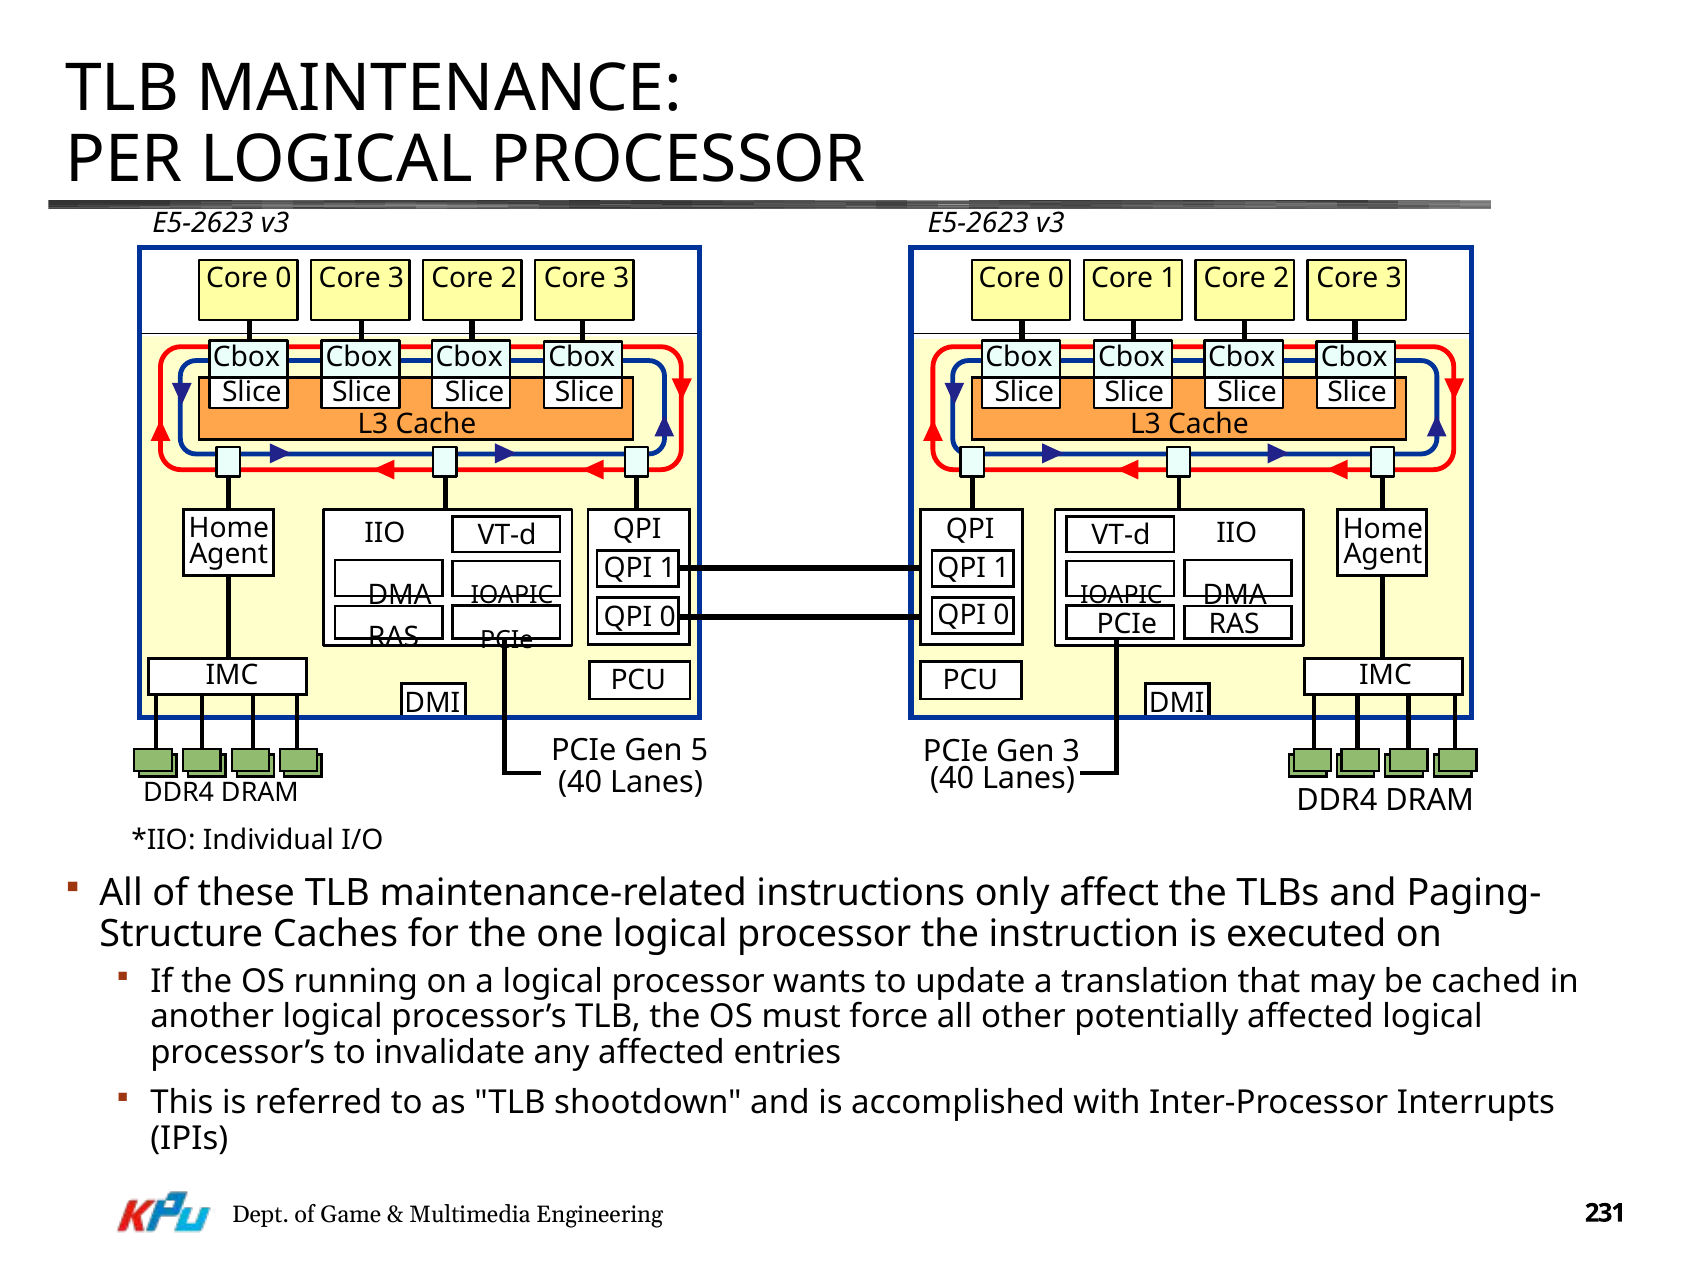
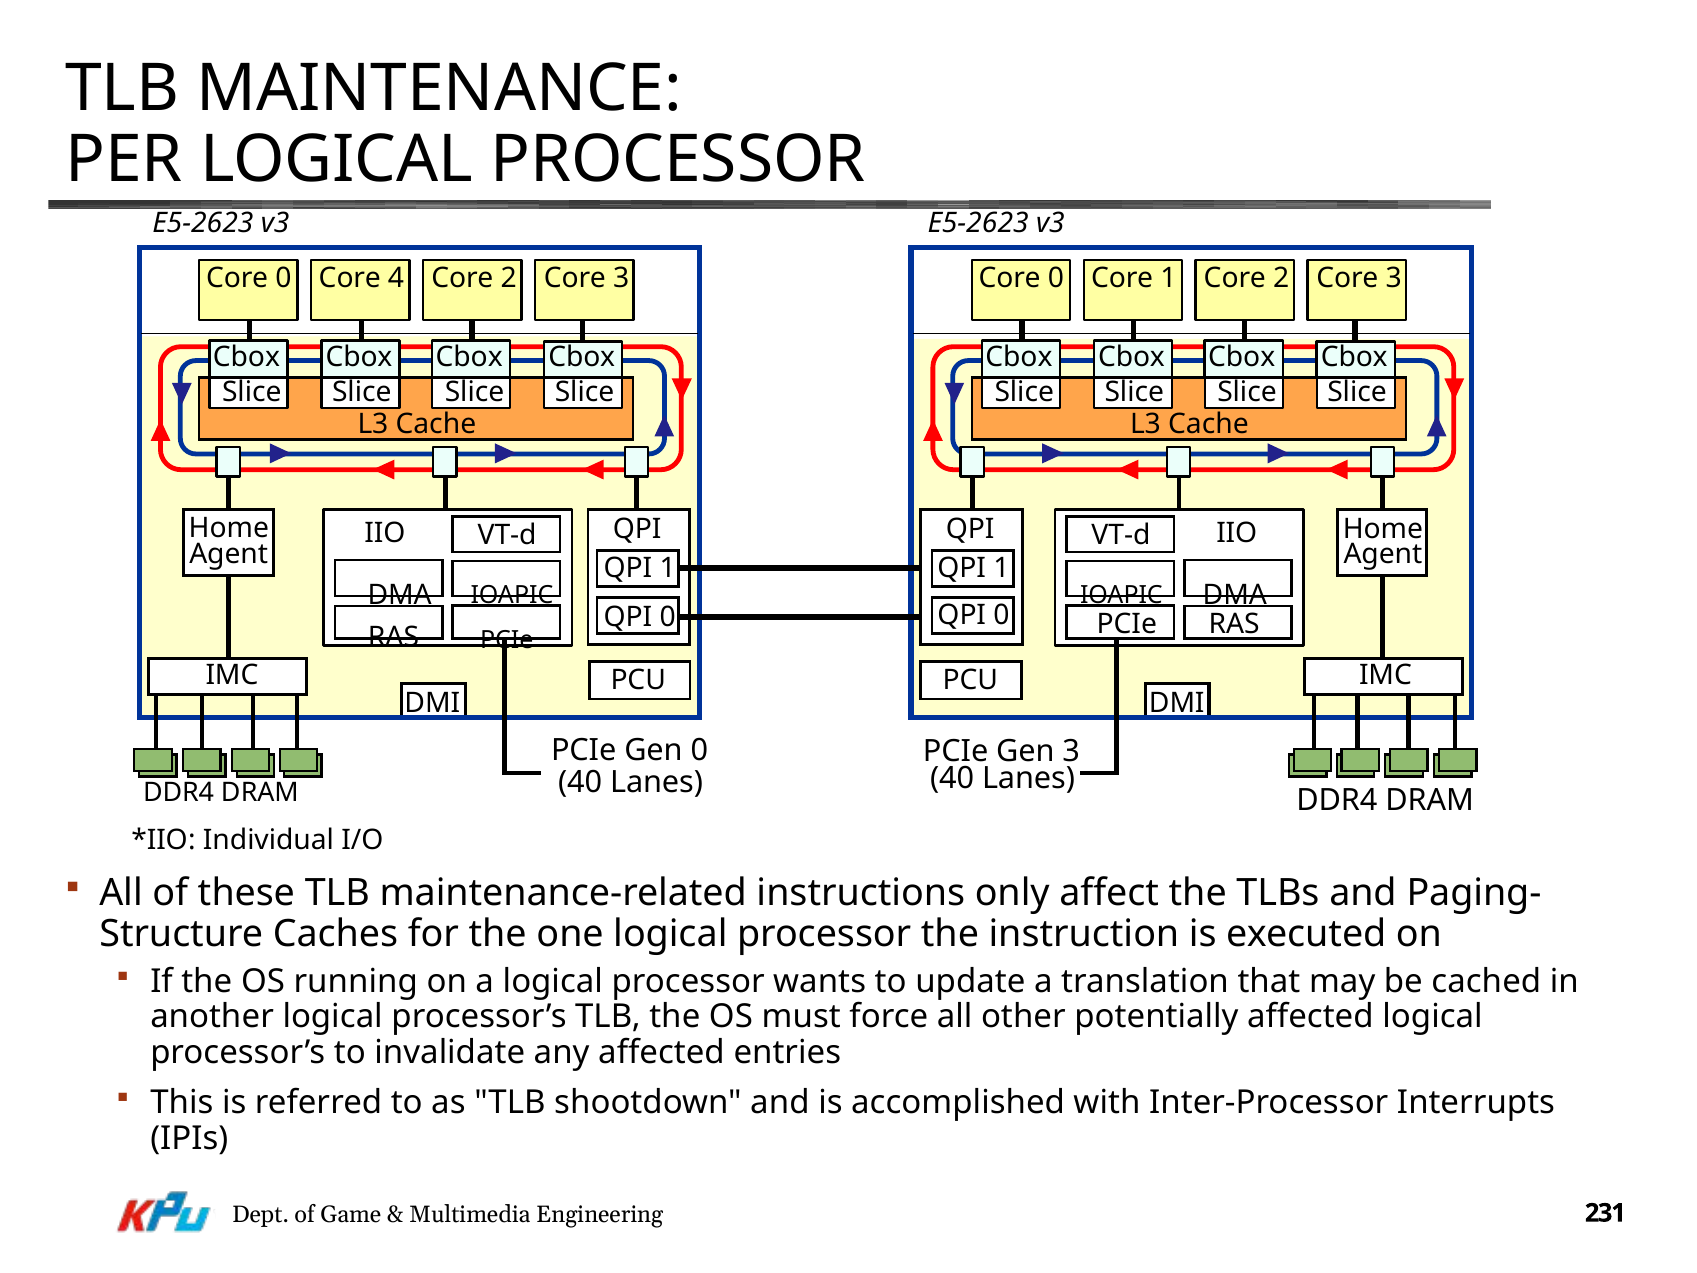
0 Core 3: 3 -> 4 (396, 278)
Gen 5: 5 -> 0 (699, 751)
